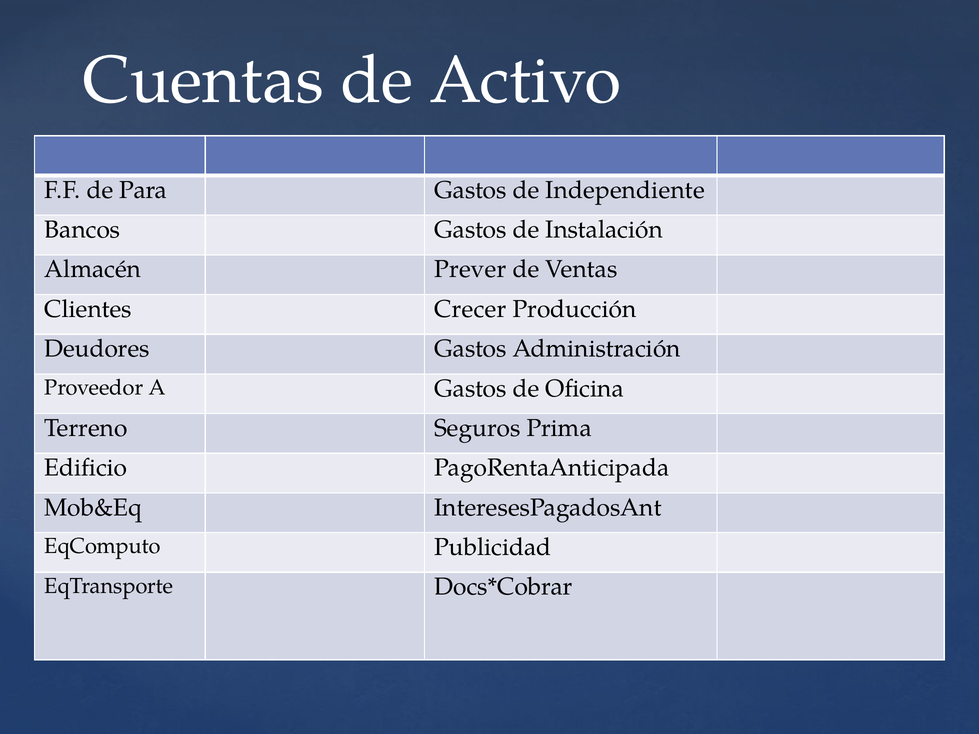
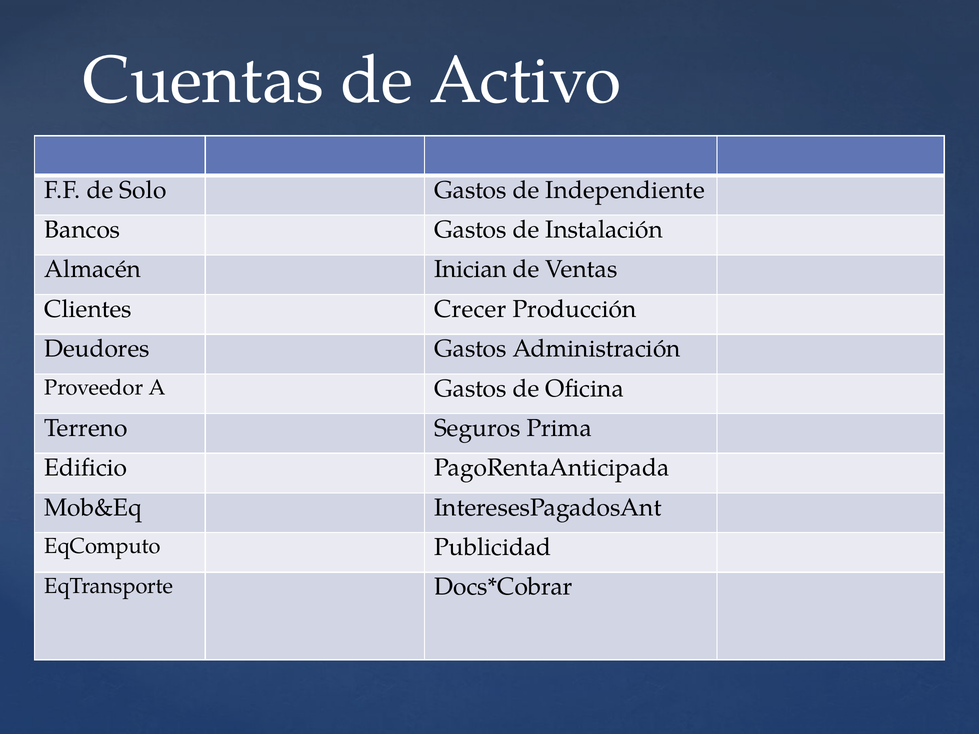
Para: Para -> Solo (143, 190)
Prever: Prever -> Inician (471, 270)
